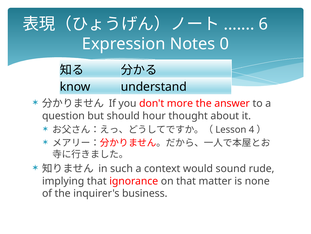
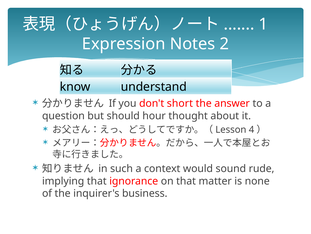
6: 6 -> 1 (263, 24)
0: 0 -> 2 (224, 44)
more: more -> short (180, 103)
